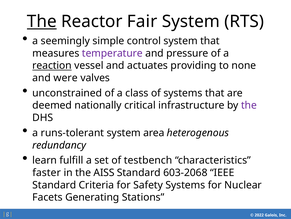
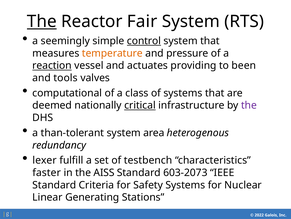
control underline: none -> present (144, 41)
temperature colour: purple -> orange (112, 53)
none: none -> been (244, 65)
were: were -> tools (66, 78)
unconstrained: unconstrained -> computational (67, 93)
critical underline: none -> present (140, 105)
runs-tolerant: runs-tolerant -> than-tolerant (72, 132)
learn: learn -> lexer (45, 160)
603-2068: 603-2068 -> 603-2073 (185, 172)
Facets: Facets -> Linear (47, 197)
